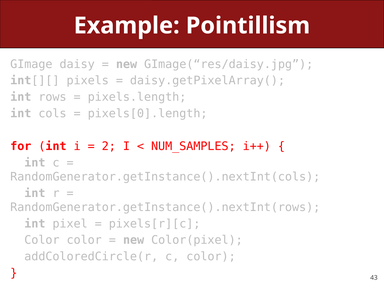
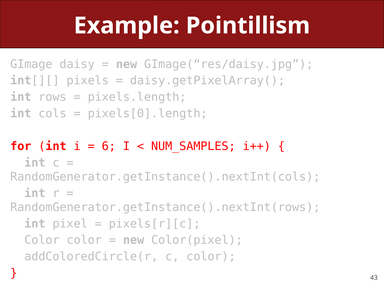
2: 2 -> 6 (109, 146)
